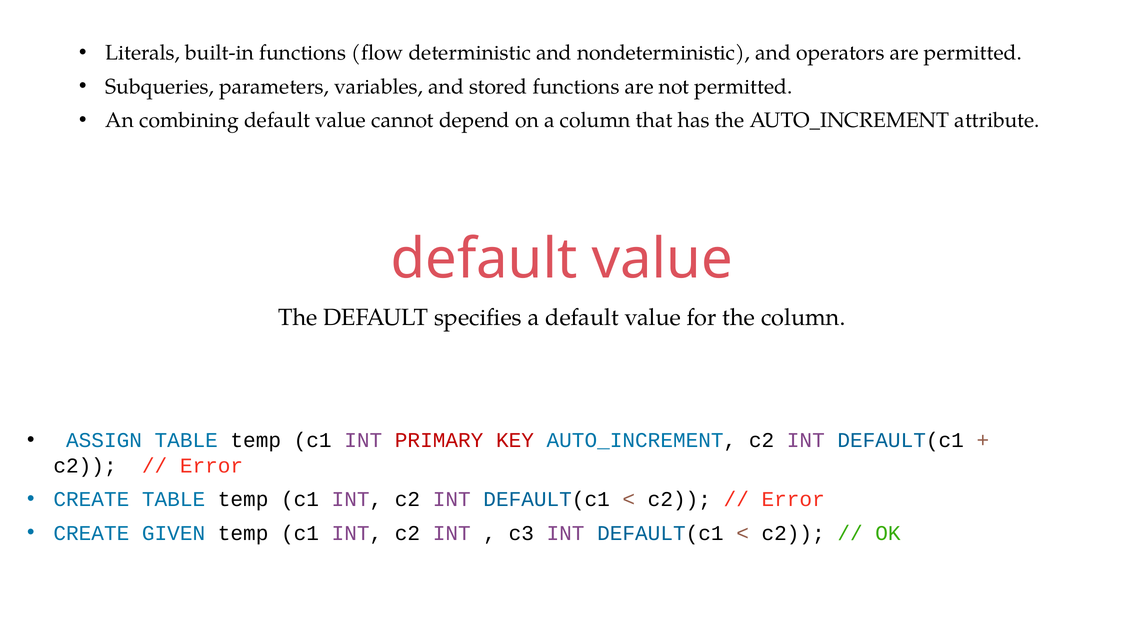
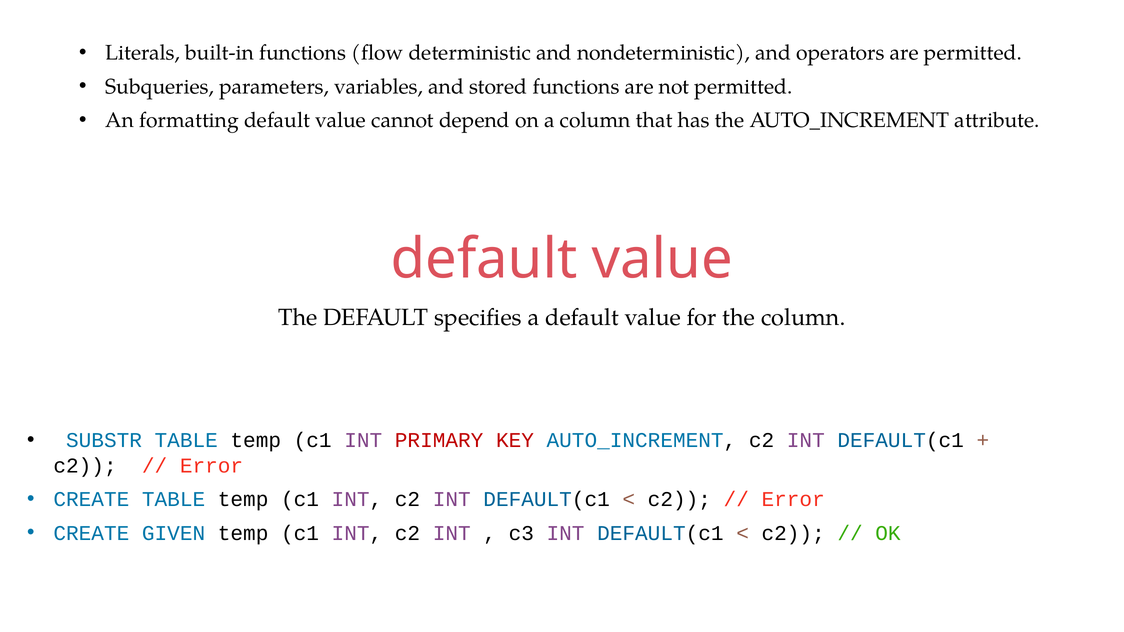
combining: combining -> formatting (189, 120)
ASSIGN: ASSIGN -> SUBSTR (104, 441)
